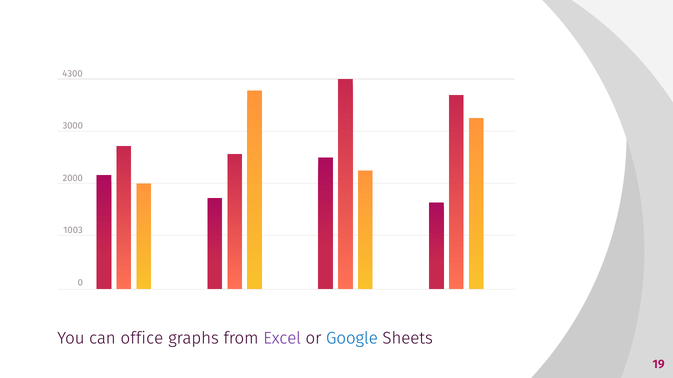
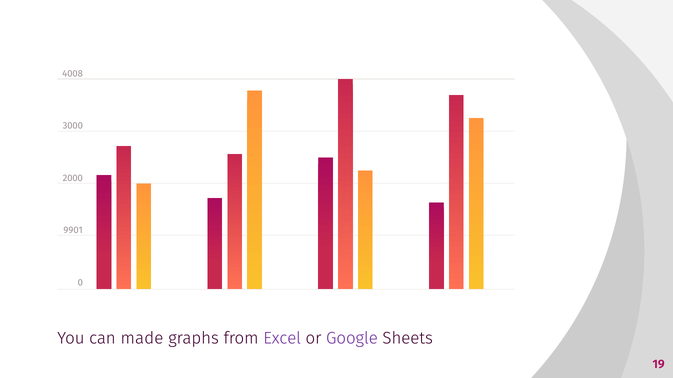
4300: 4300 -> 4008 (73, 74)
1003: 1003 -> 9901 (73, 231)
office: office -> made (142, 339)
Google colour: blue -> purple (352, 339)
